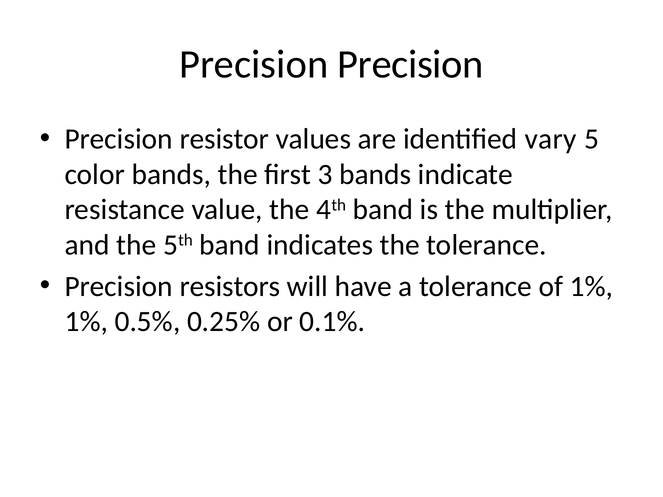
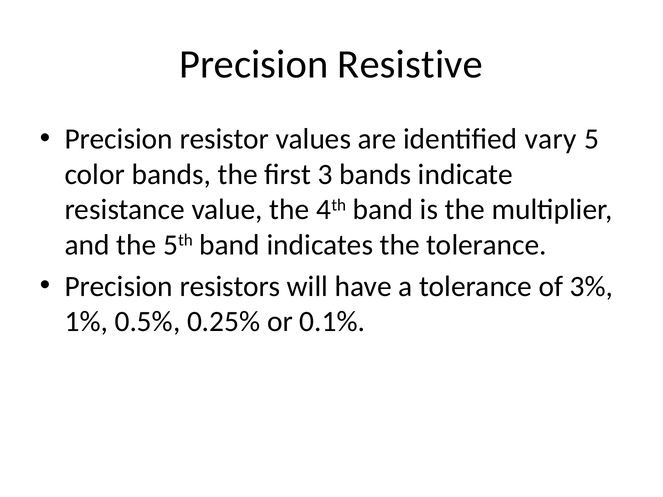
Precision Precision: Precision -> Resistive (410, 64)
of 1%: 1% -> 3% (592, 286)
